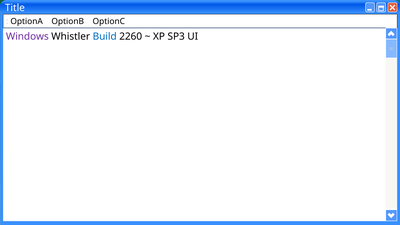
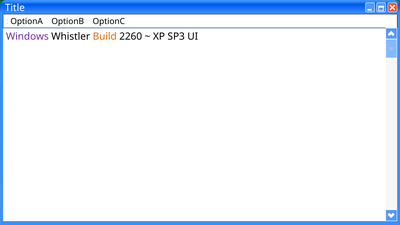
Build colour: blue -> orange (105, 36)
